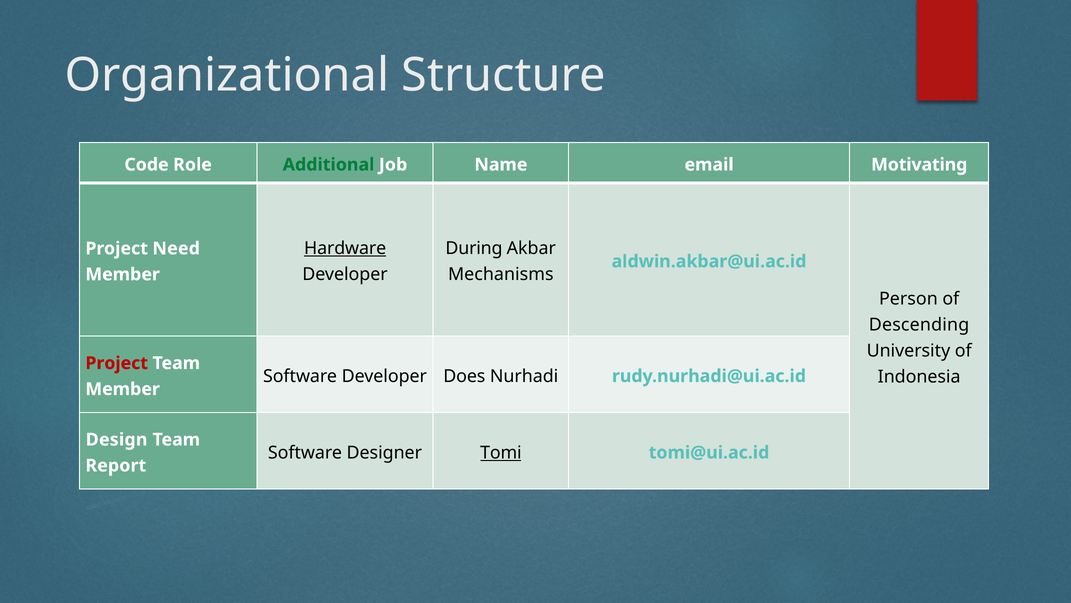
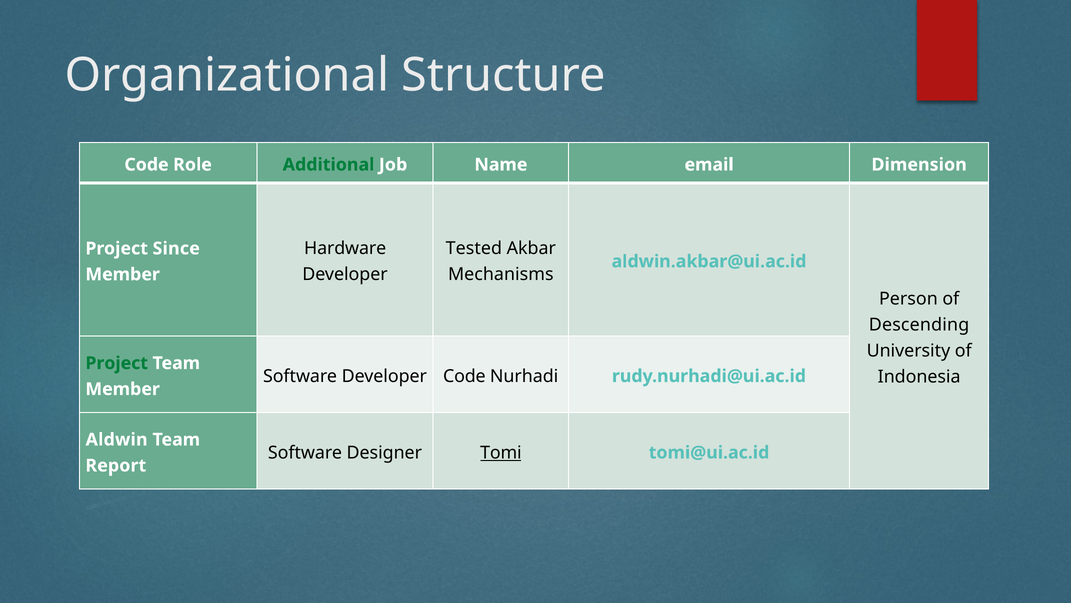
Motivating: Motivating -> Dimension (919, 165)
Hardware underline: present -> none (345, 248)
During: During -> Tested (474, 248)
Need: Need -> Since (176, 248)
Project colour: red -> green (117, 363)
Developer Does: Does -> Code (464, 376)
Design: Design -> Aldwin (117, 439)
